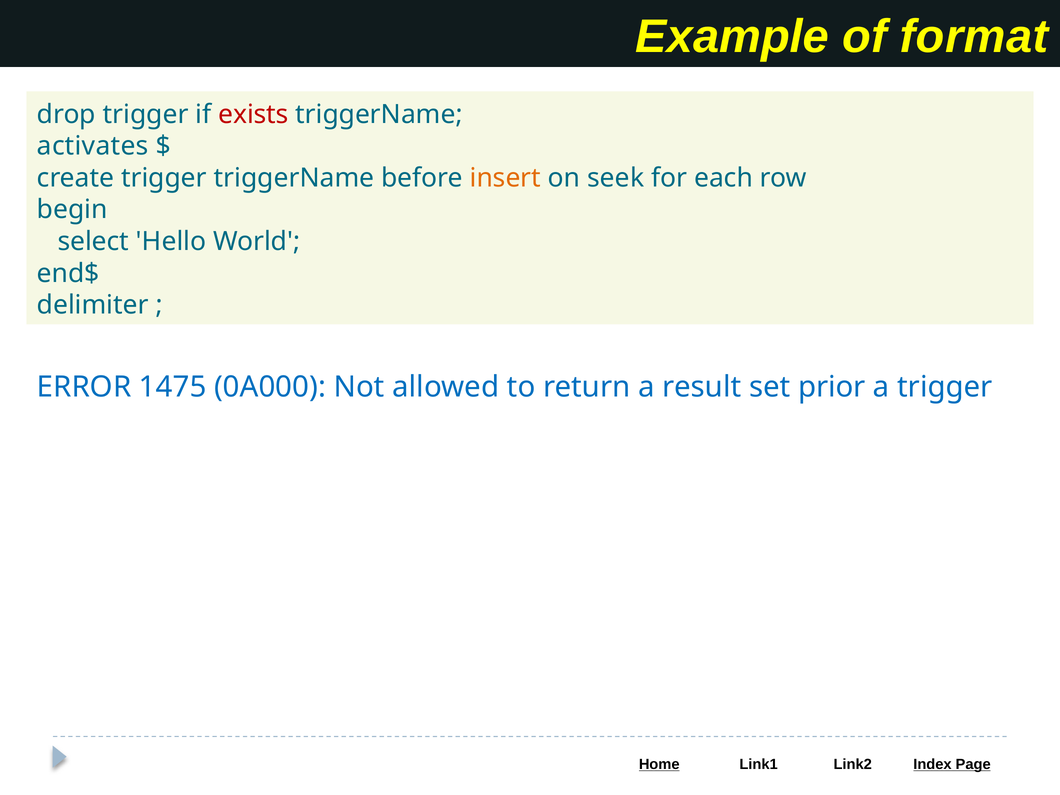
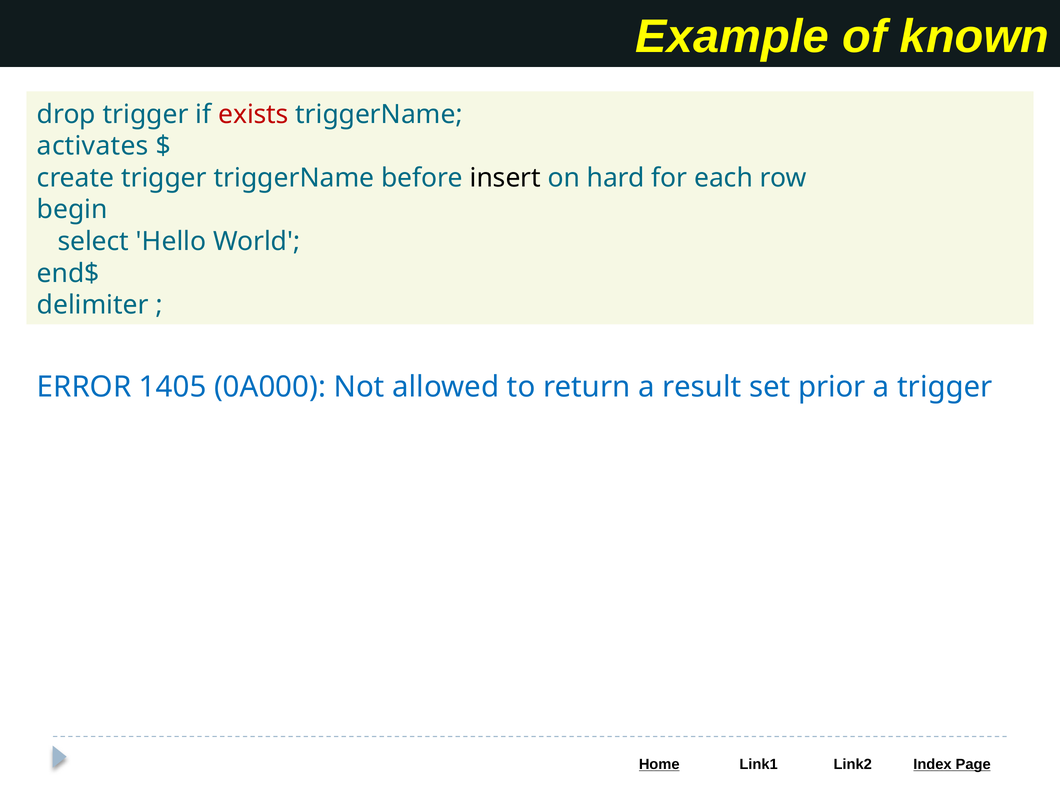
format: format -> known (974, 37)
insert colour: orange -> black (505, 178)
seek: seek -> hard (616, 178)
1475: 1475 -> 1405 (173, 387)
